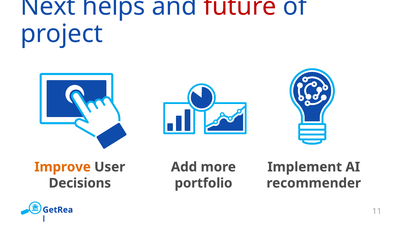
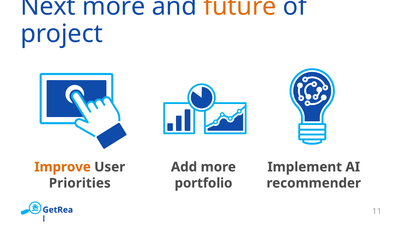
Next helps: helps -> more (114, 7)
future colour: red -> orange (240, 7)
Decisions: Decisions -> Priorities (80, 183)
